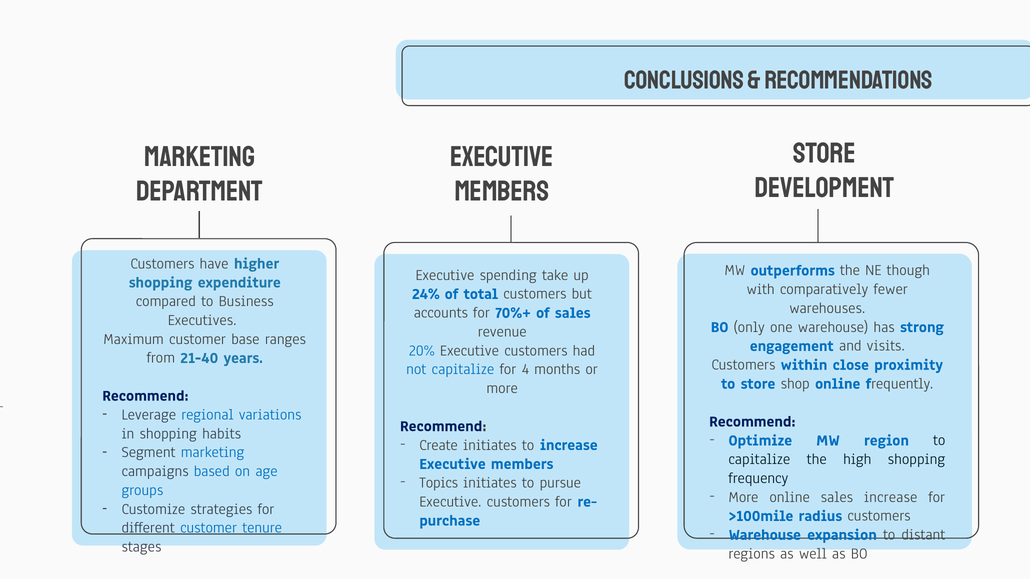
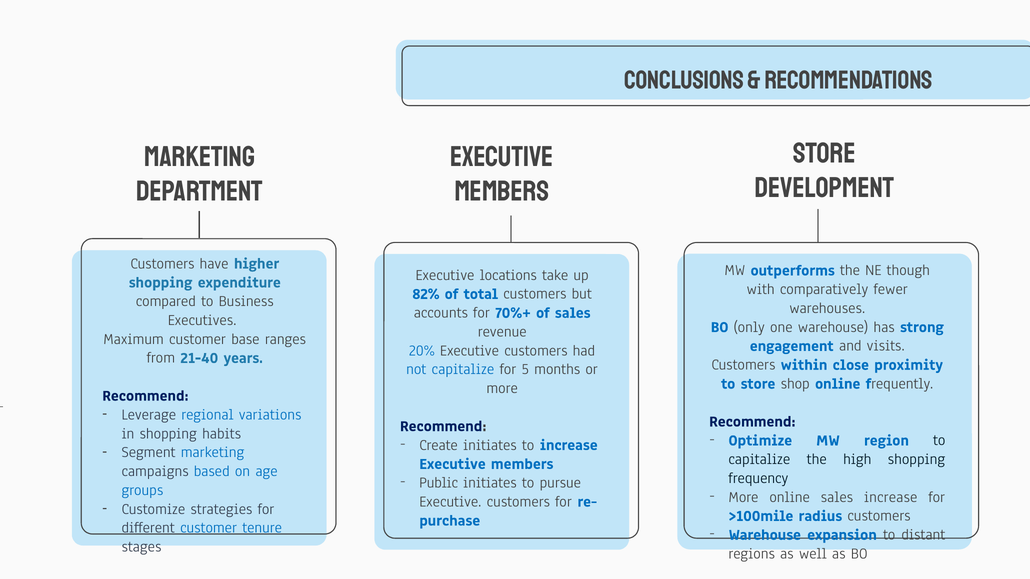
spending: spending -> locations (508, 275)
24%: 24% -> 82% (426, 294)
4: 4 -> 5 (525, 370)
Topics: Topics -> Public (439, 483)
